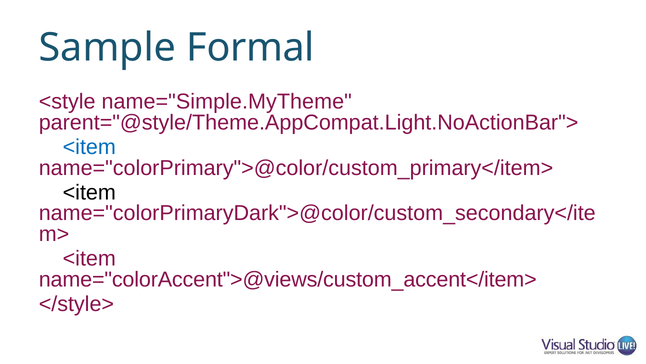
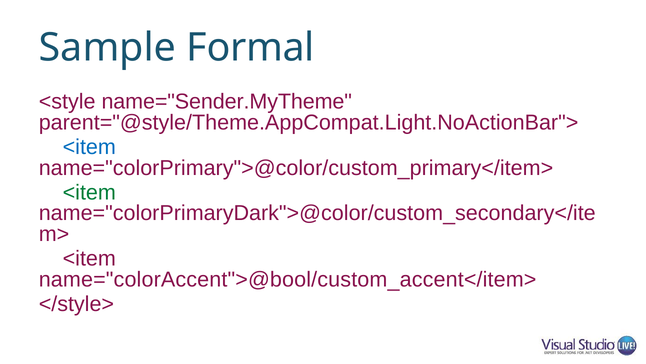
name="Simple.MyTheme: name="Simple.MyTheme -> name="Sender.MyTheme (227, 102)
<item colour: black -> green (89, 192)
name="colorAccent">@views/custom_accent</item>: name="colorAccent">@views/custom_accent</item> -> name="colorAccent">@bool/custom_accent</item> (288, 279)
